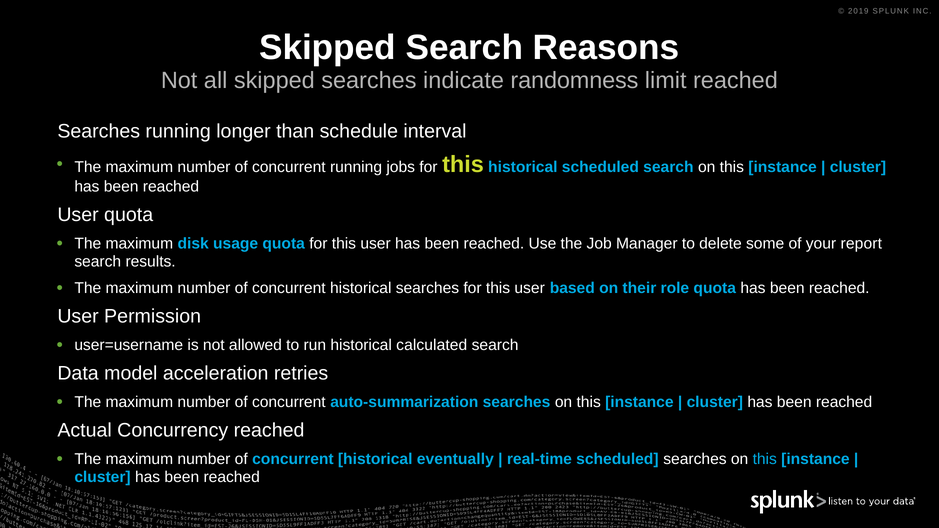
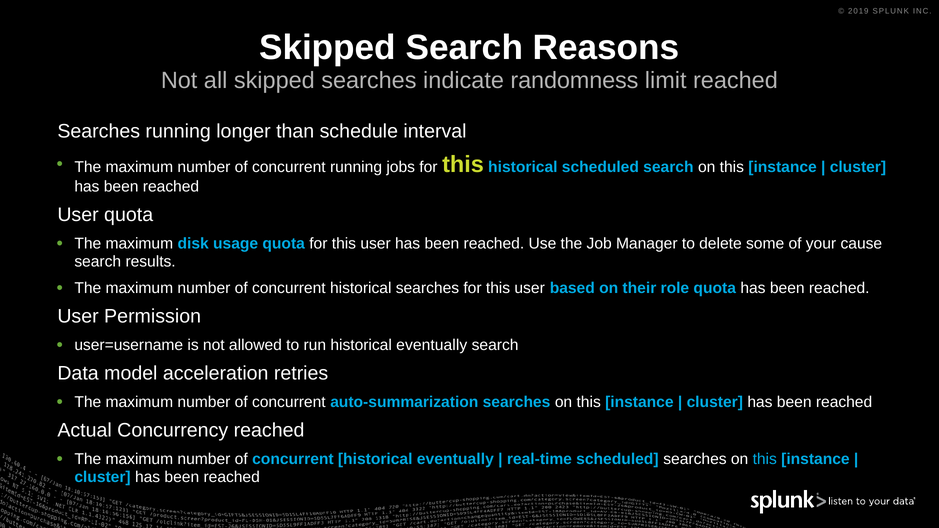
report: report -> cause (861, 244)
run historical calculated: calculated -> eventually (432, 345)
